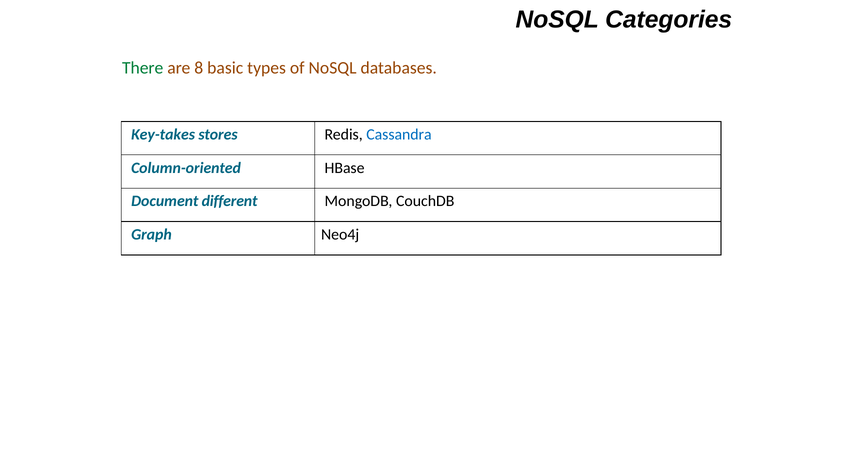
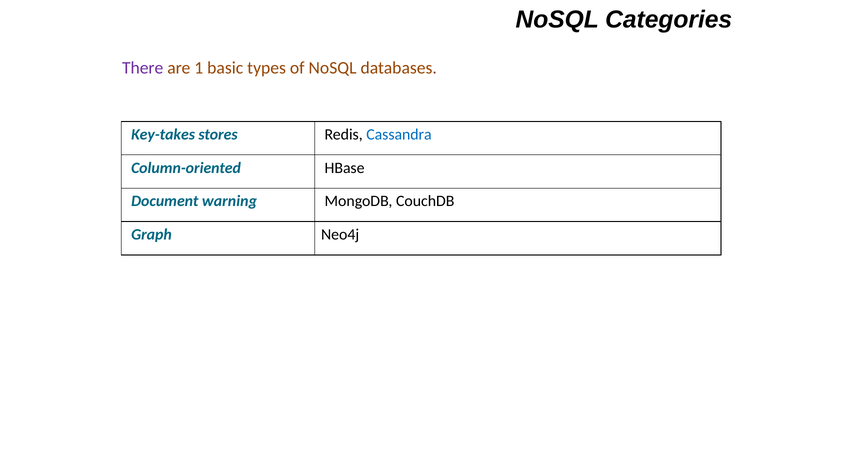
There colour: green -> purple (143, 68)
8: 8 -> 1 (199, 68)
different: different -> warning (229, 201)
